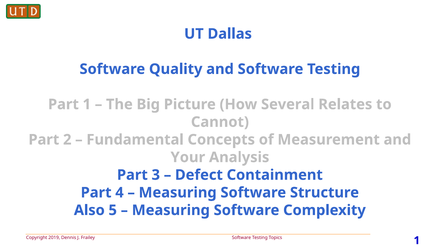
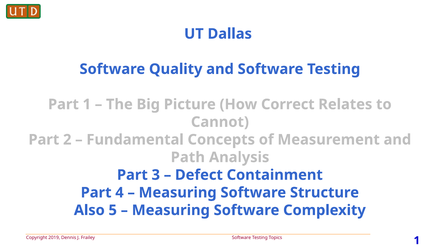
Several: Several -> Correct (288, 104)
Your: Your -> Path (188, 157)
